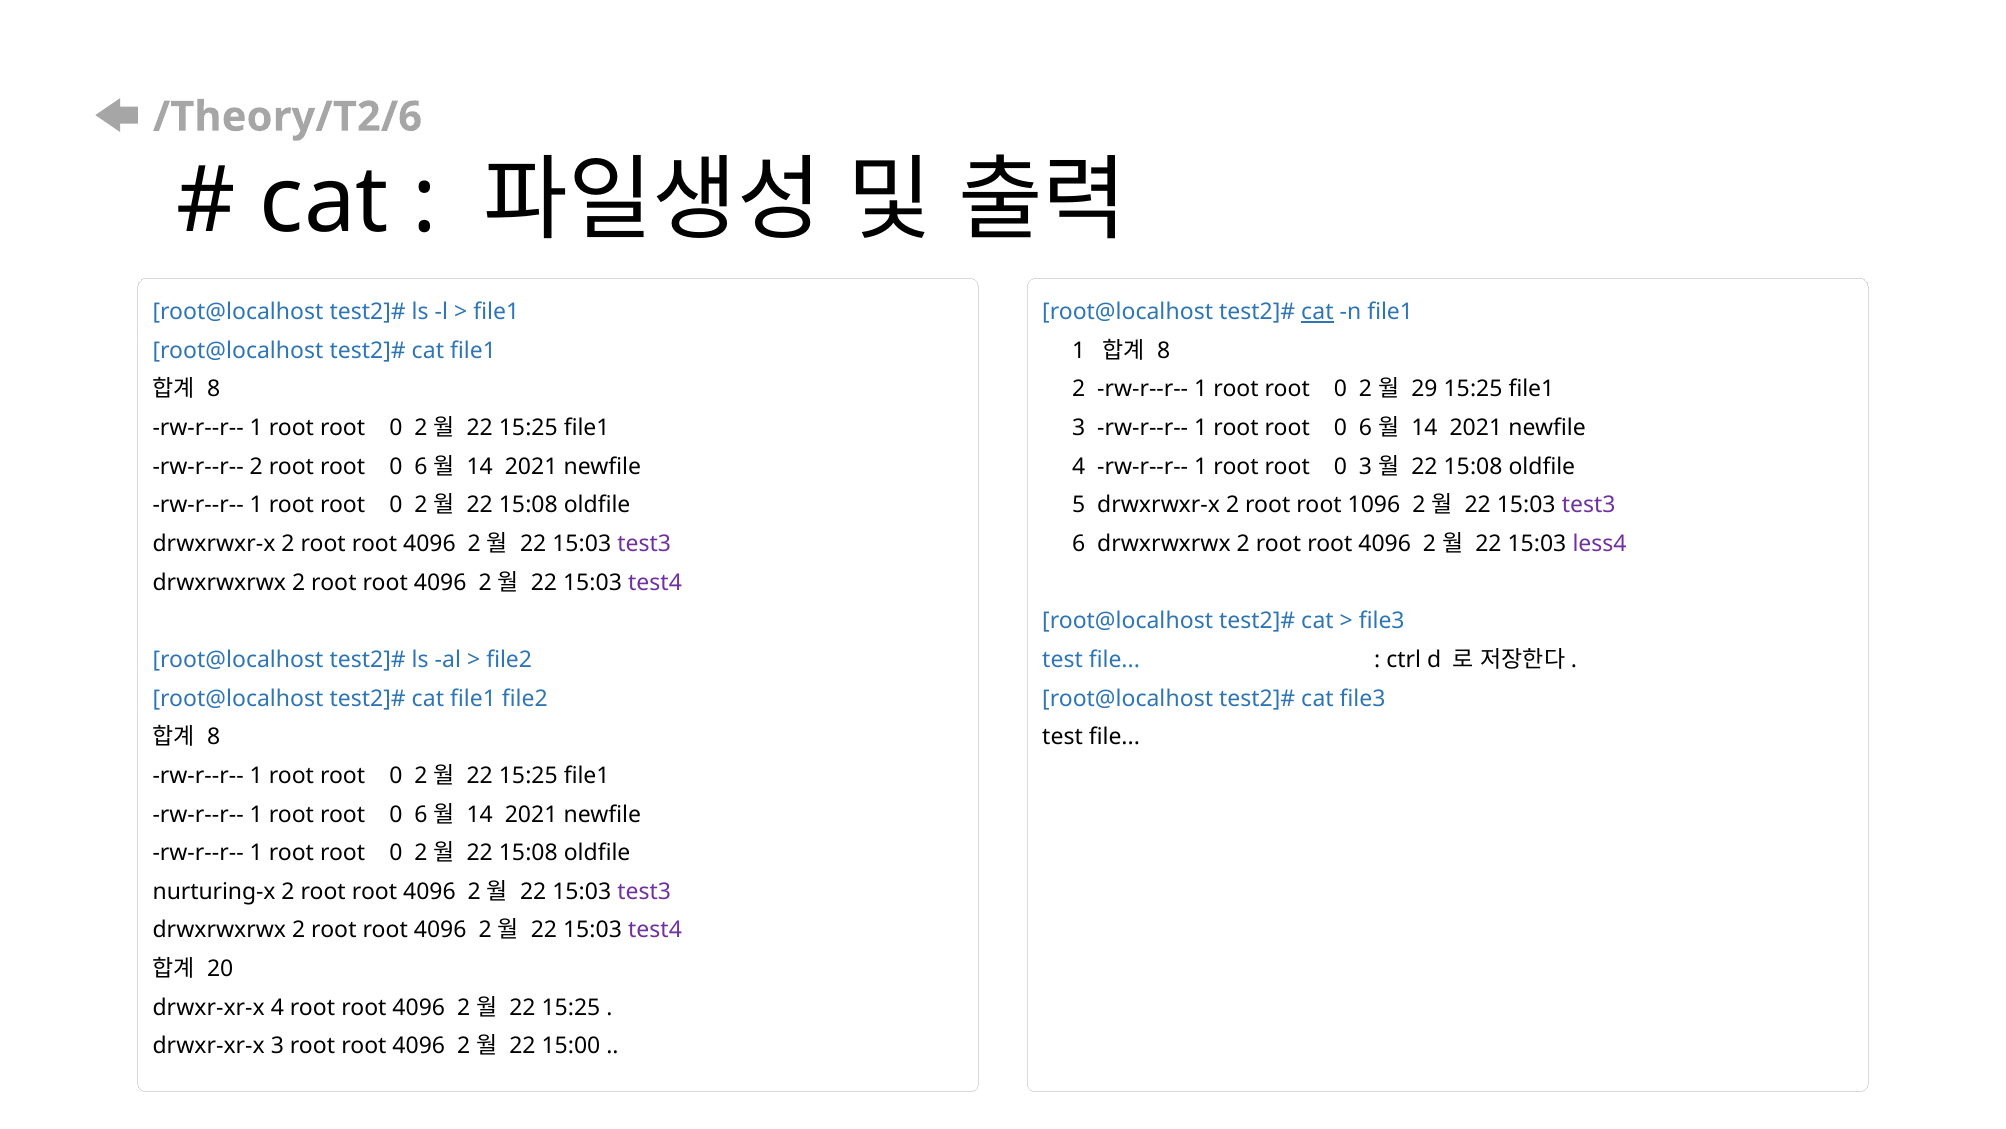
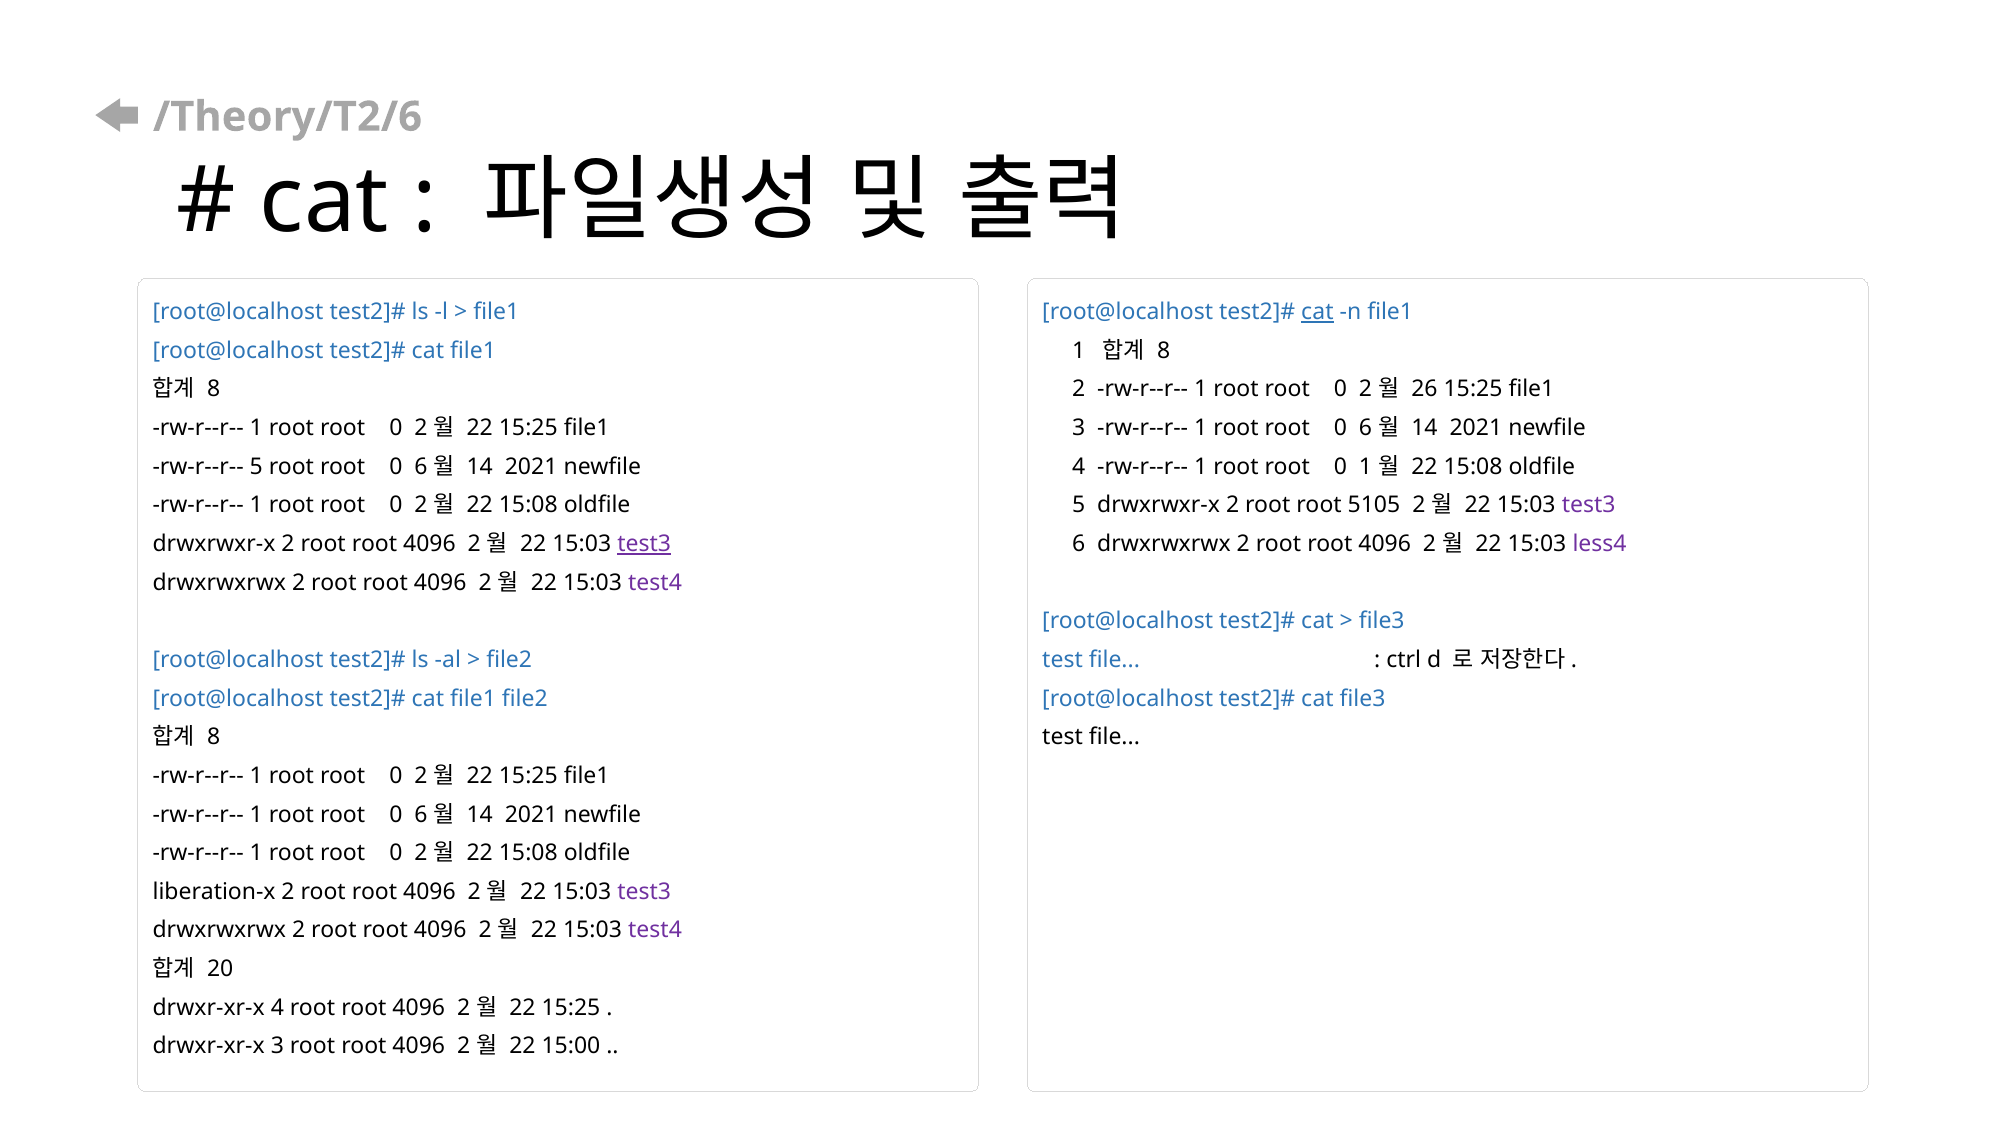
29: 29 -> 26 (1424, 389)
rw-r--r-- 2: 2 -> 5 (256, 466)
0 3: 3 -> 1 (1366, 466)
1096: 1096 -> 5105 (1374, 505)
test3 underline: none -> present (644, 544)
nurturing-x: nurturing-x -> liberation-x (214, 891)
